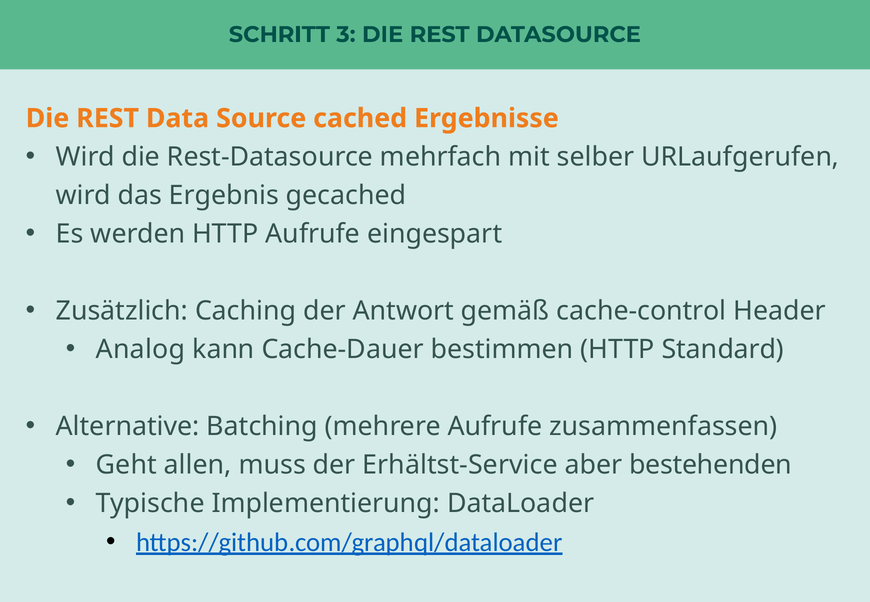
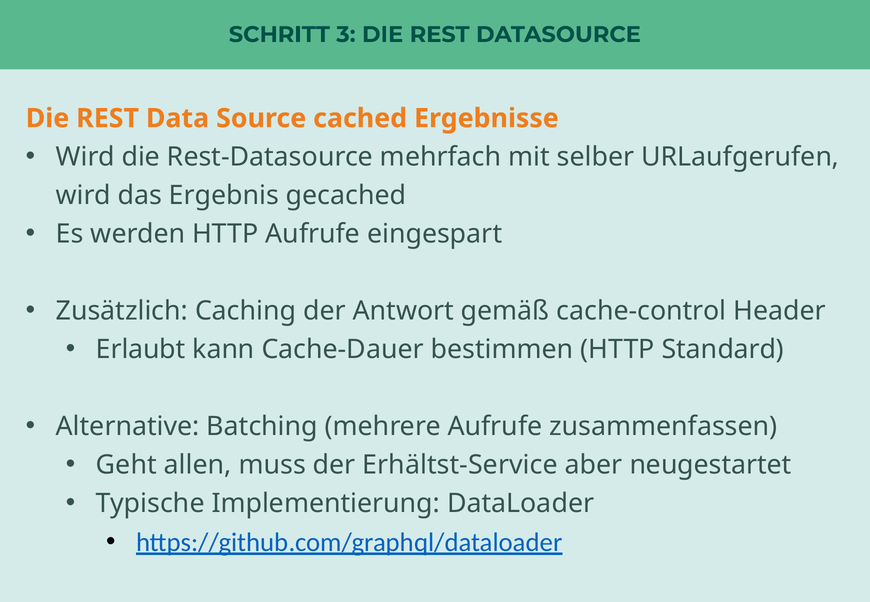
Analog: Analog -> Erlaubt (141, 350)
bestehenden: bestehenden -> neugestartet (710, 465)
